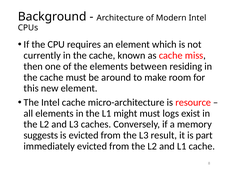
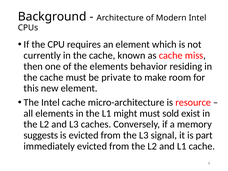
between: between -> behavior (149, 66)
around: around -> private (116, 77)
logs: logs -> sold (171, 113)
result: result -> signal (164, 135)
